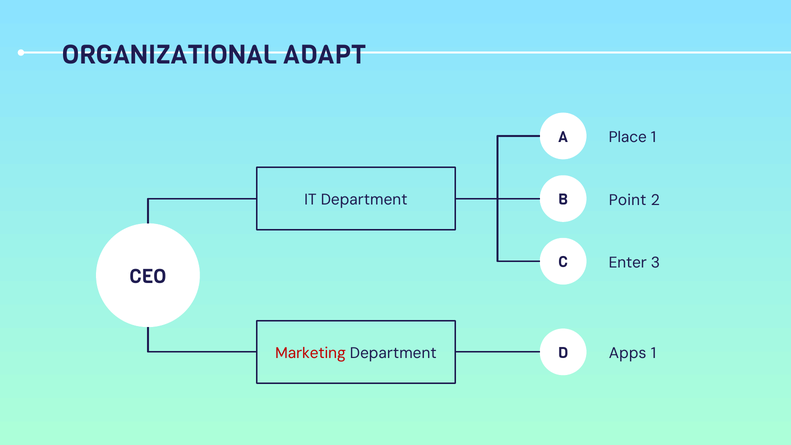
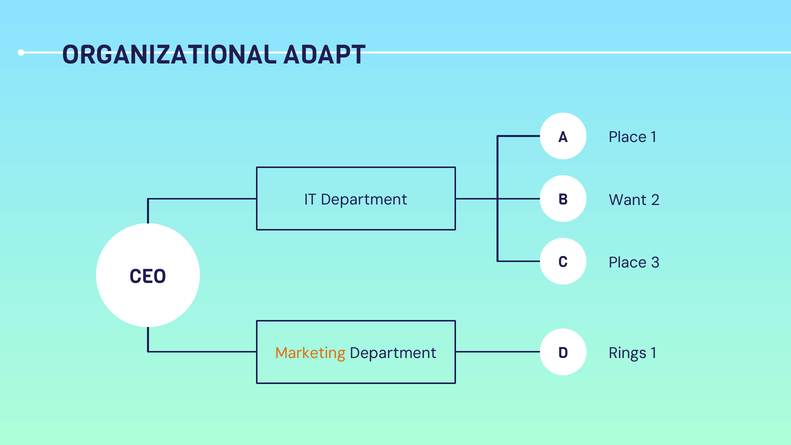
Point: Point -> Want (628, 200)
Enter: Enter -> Place (628, 263)
Marketing colour: red -> orange (310, 353)
Apps: Apps -> Rings (628, 353)
